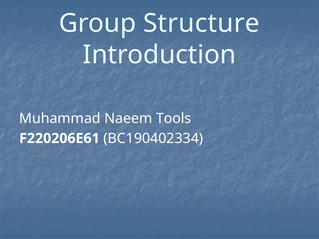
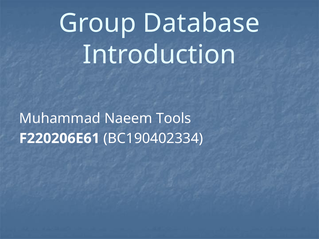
Structure: Structure -> Database (201, 23)
